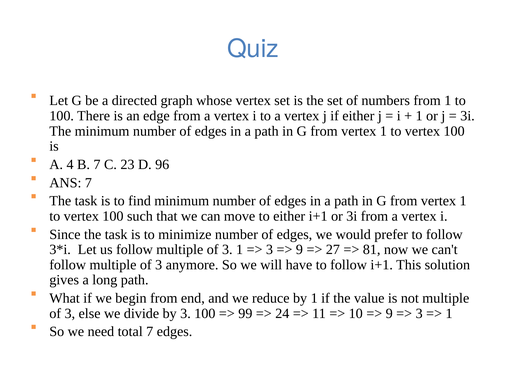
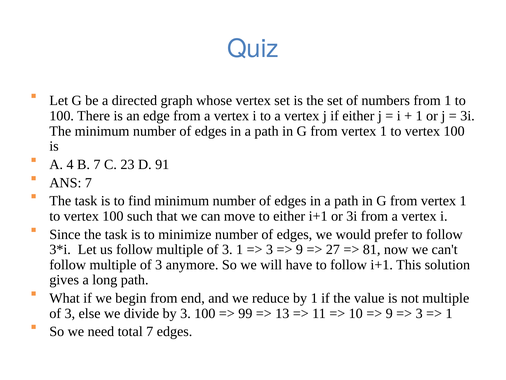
96: 96 -> 91 (162, 164)
24: 24 -> 13 (282, 313)
